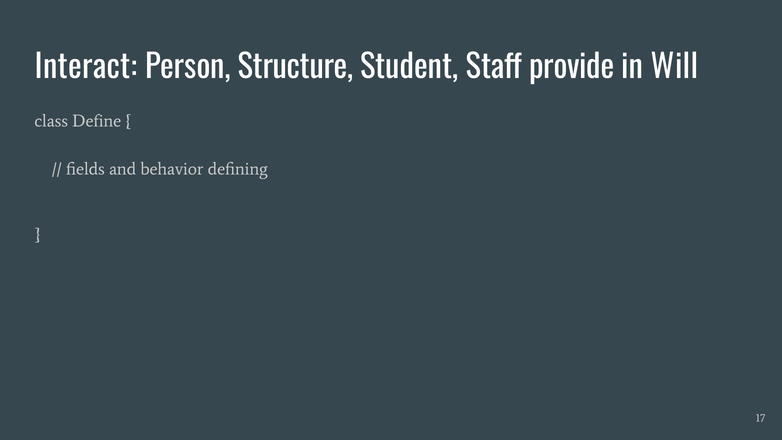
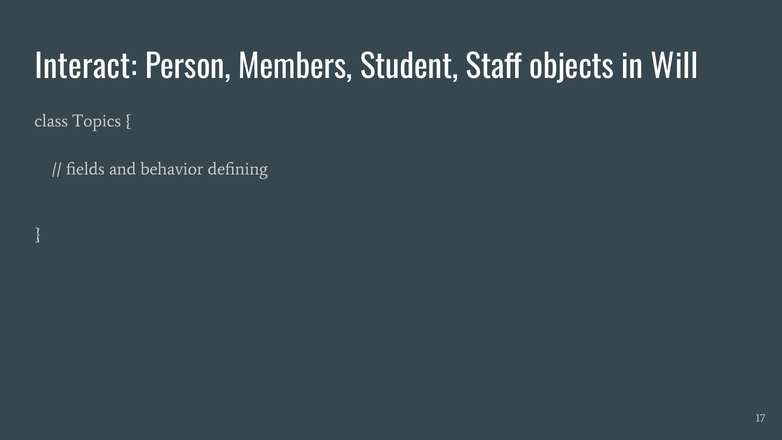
Structure: Structure -> Members (295, 68)
provide: provide -> objects (572, 68)
Define: Define -> Topics (97, 121)
